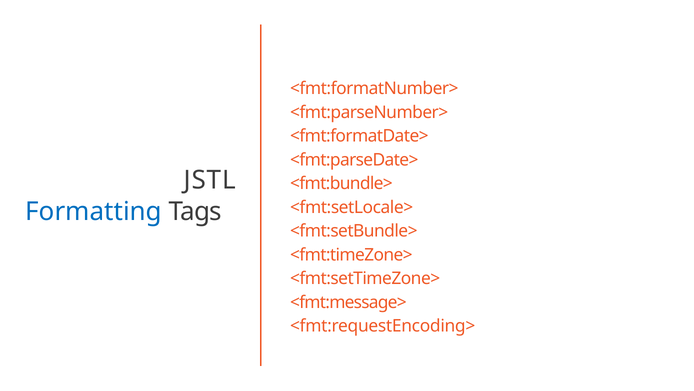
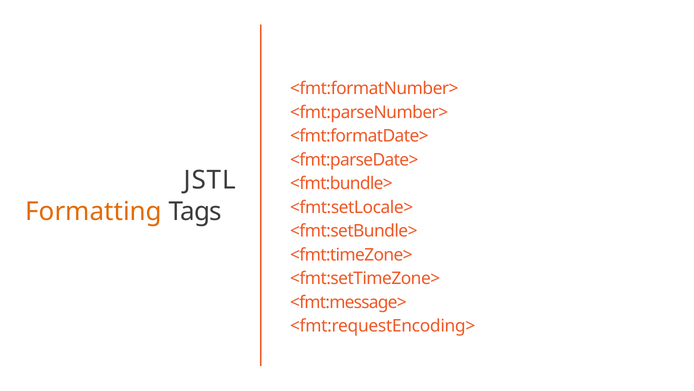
Formatting colour: blue -> orange (94, 211)
